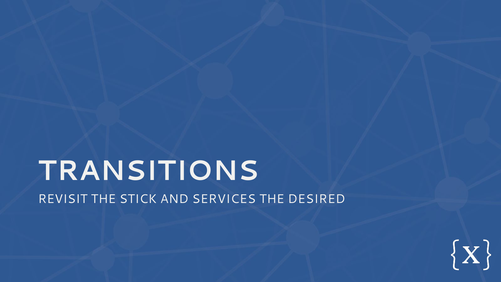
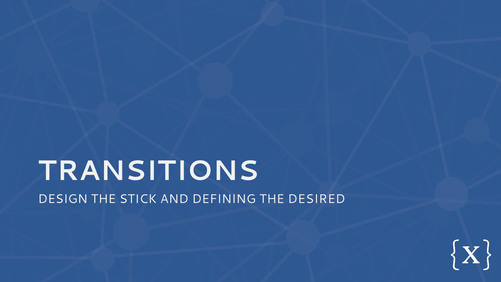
REVISIT: REVISIT -> DESIGN (63, 199)
SERVICES: SERVICES -> DEFINING (224, 199)
